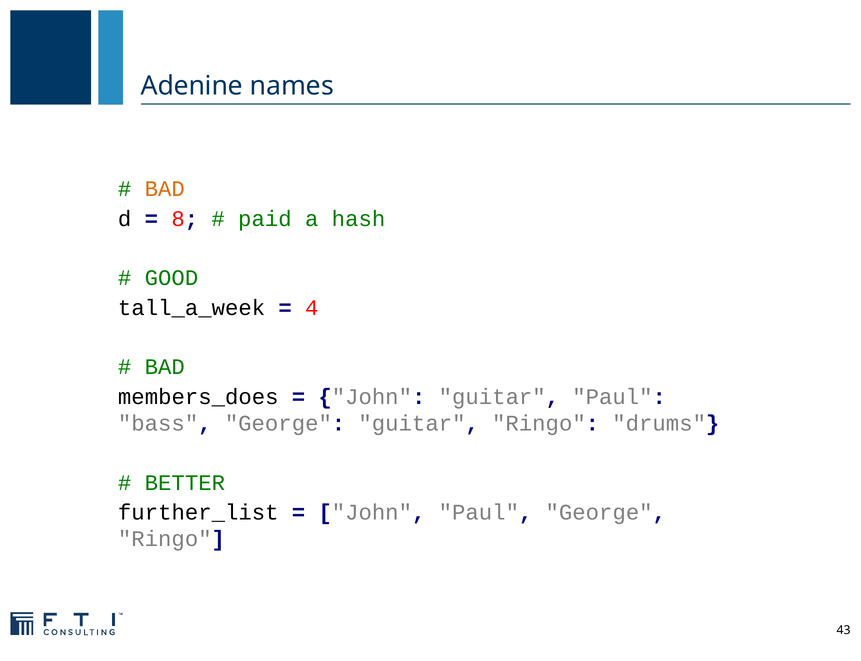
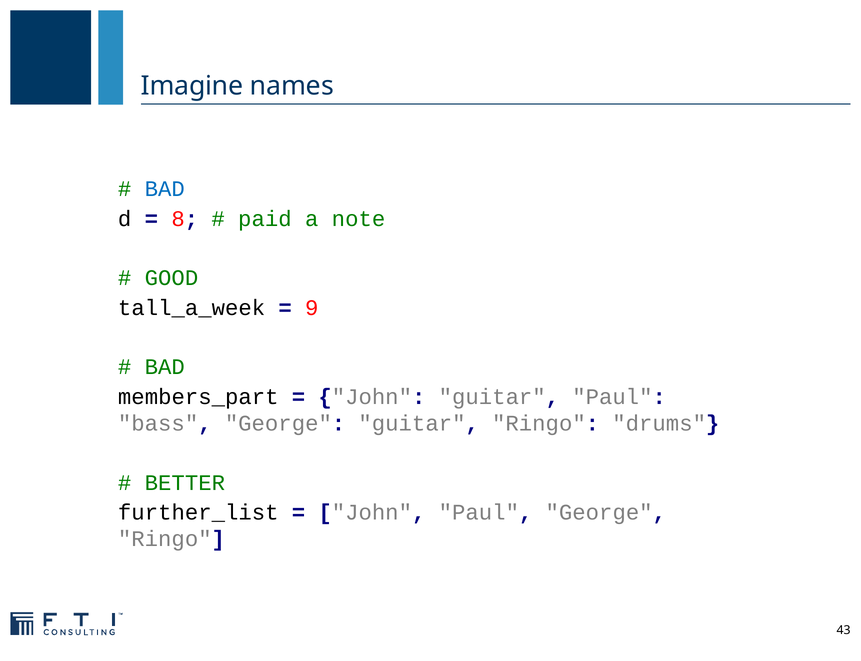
Adenine: Adenine -> Imagine (192, 86)
BAD colour: orange -> blue (165, 189)
hash: hash -> note (359, 219)
4: 4 -> 9 (312, 308)
members_does: members_does -> members_part (198, 397)
